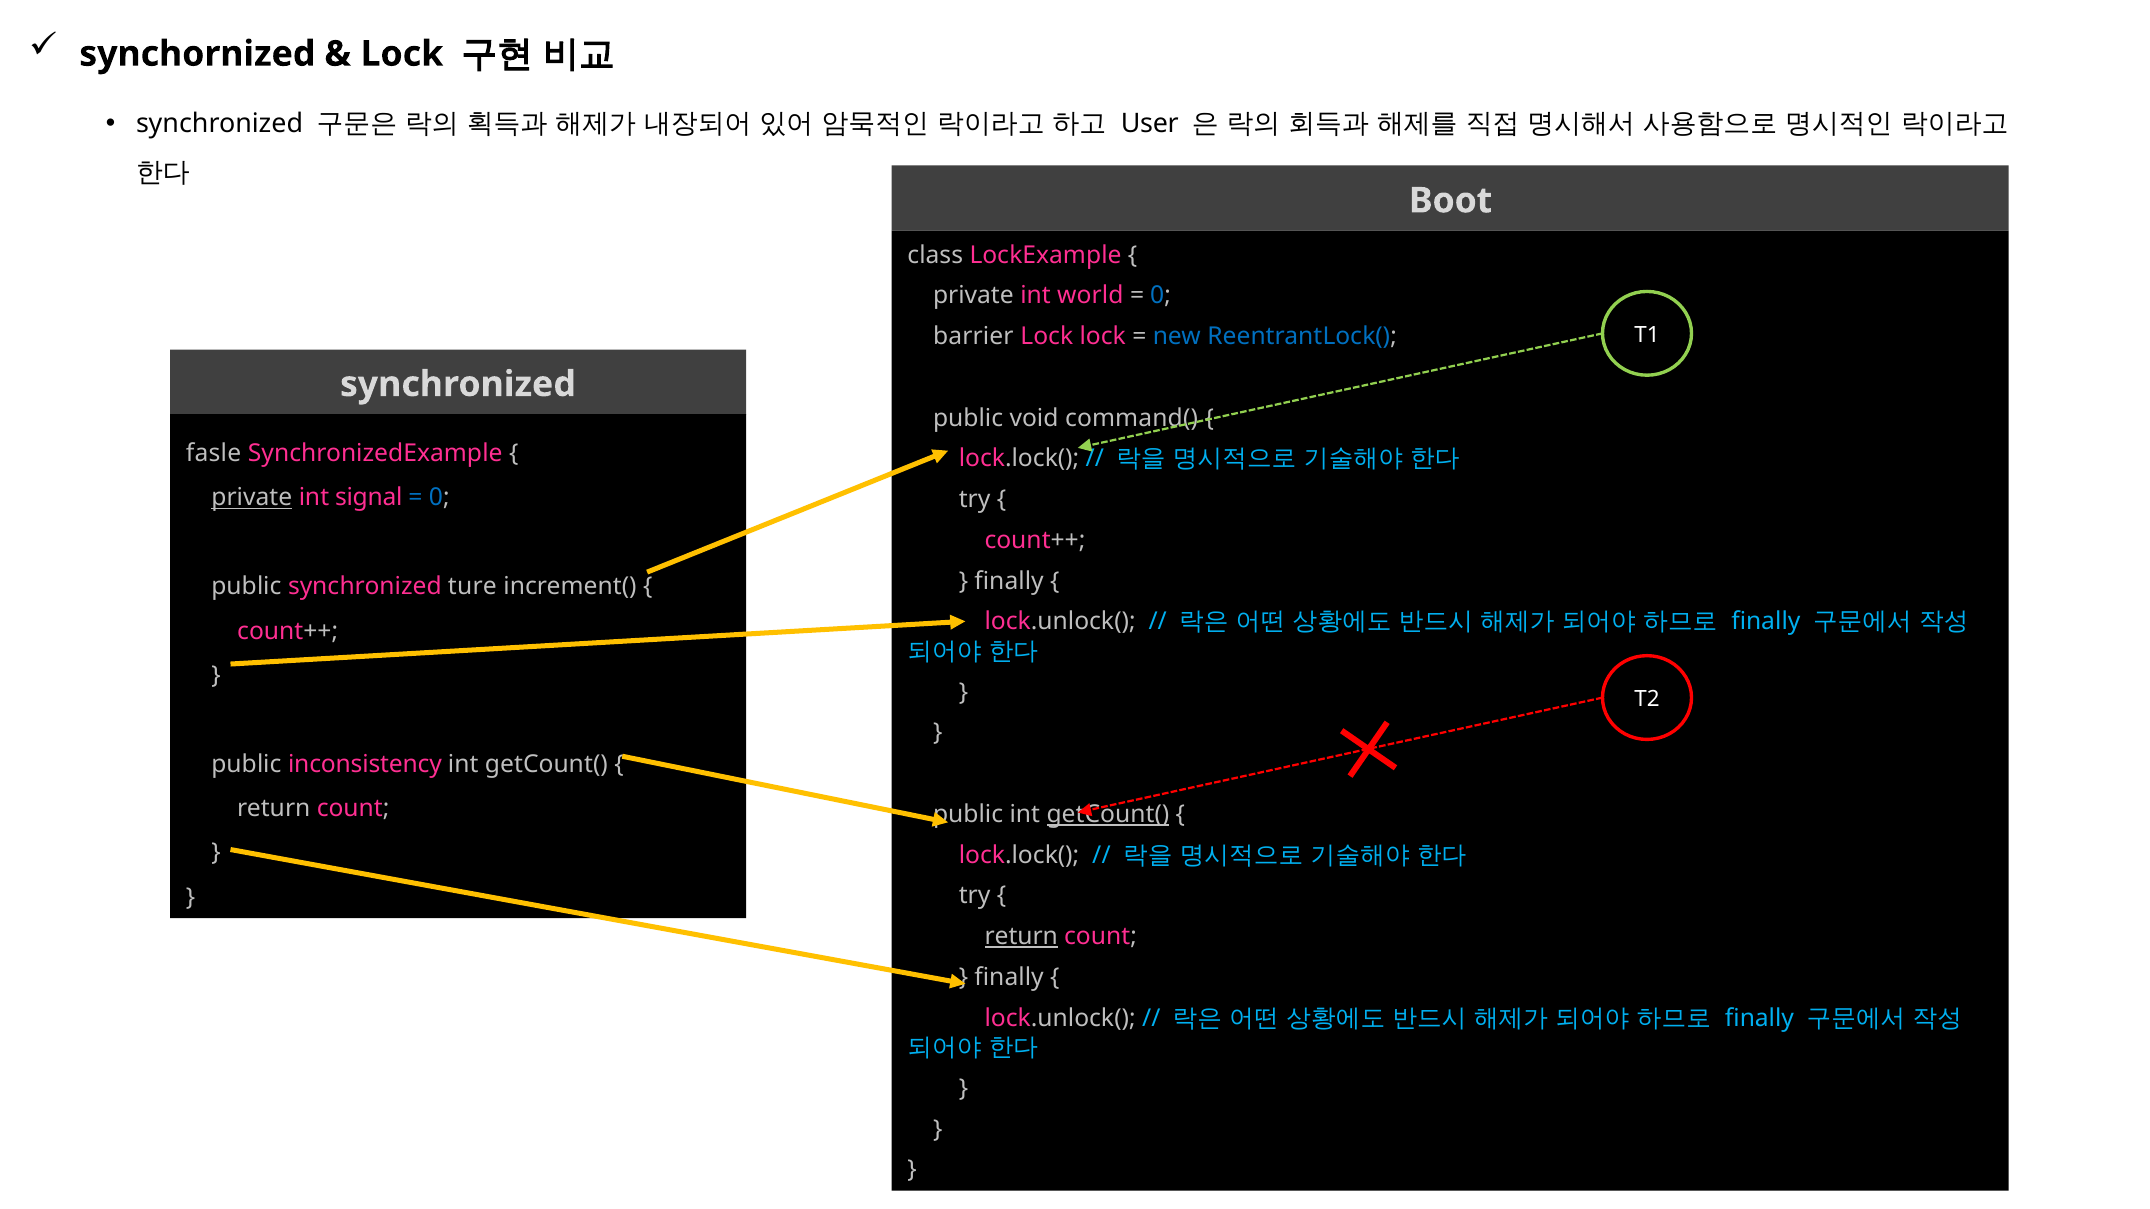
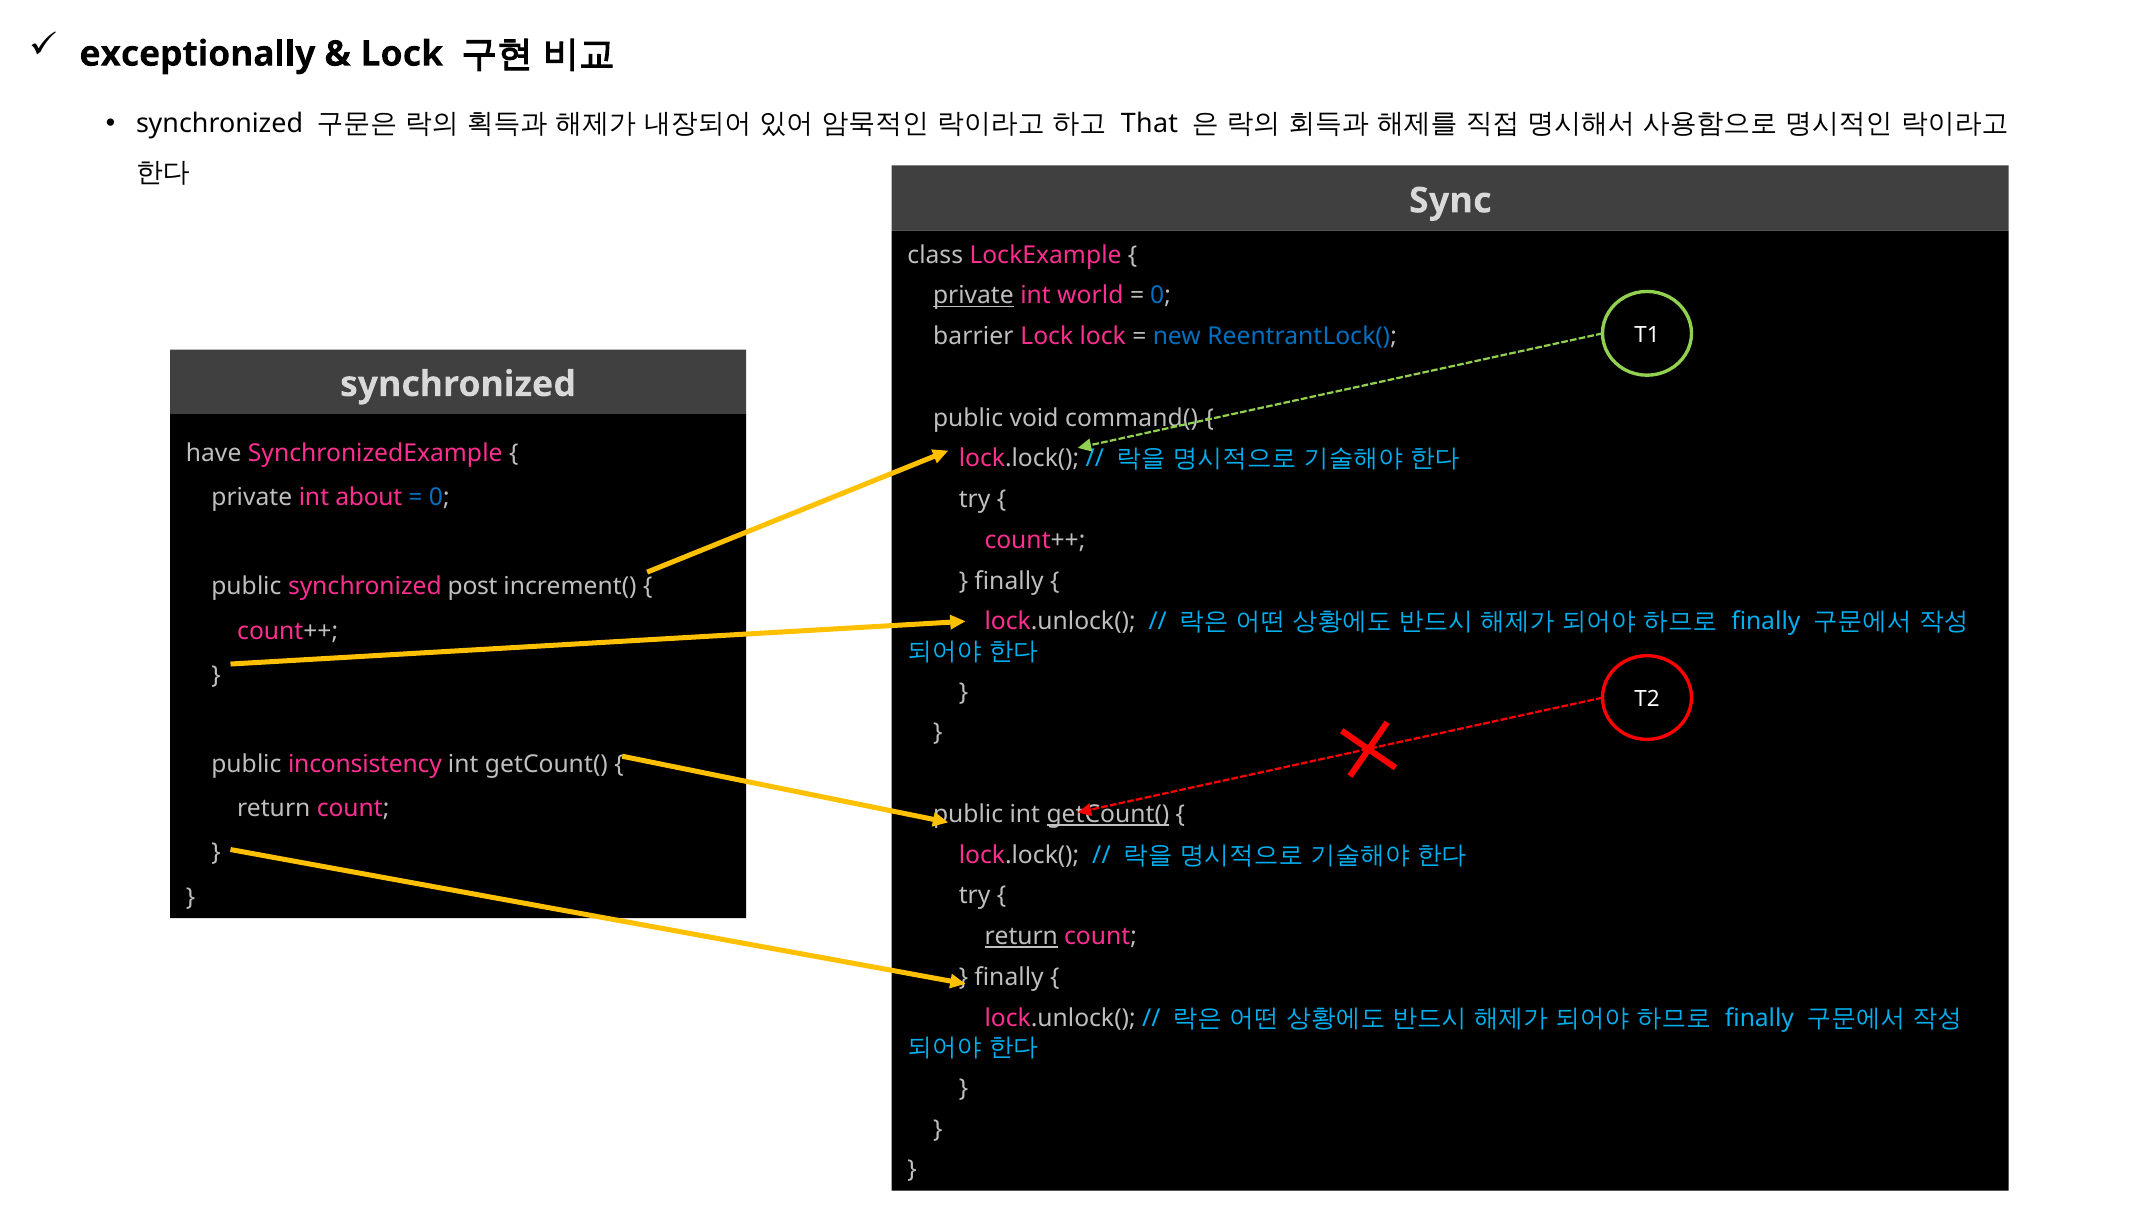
synchornized: synchornized -> exceptionally (197, 54)
User: User -> That (1150, 124)
Boot: Boot -> Sync (1450, 201)
private underline: none -> present (973, 296)
fasle: fasle -> have (214, 454)
private underline: present -> none (252, 498)
signal: signal -> about (369, 498)
ture: ture -> post (473, 587)
